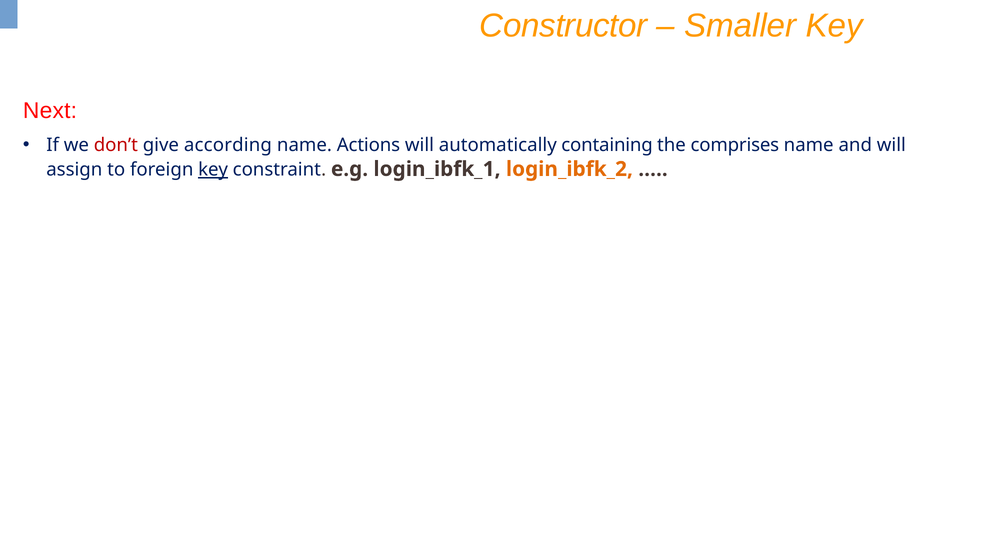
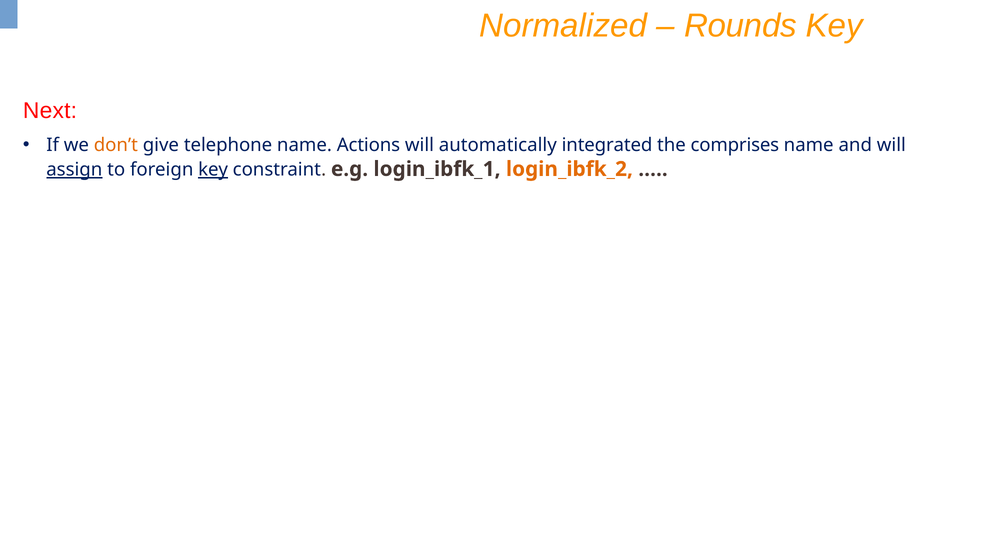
Constructor: Constructor -> Normalized (563, 26)
Smaller: Smaller -> Rounds (740, 26)
don’t colour: red -> orange (116, 145)
according: according -> telephone (228, 145)
containing: containing -> integrated (607, 145)
assign underline: none -> present (74, 170)
